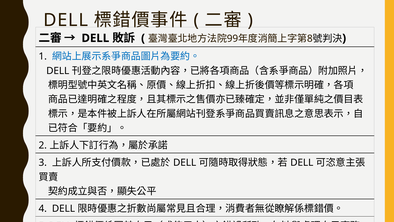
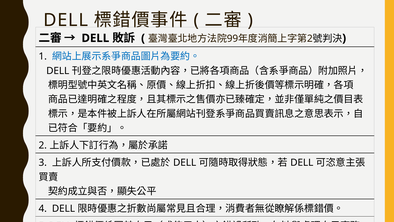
8: 8 -> 2 (310, 39)
